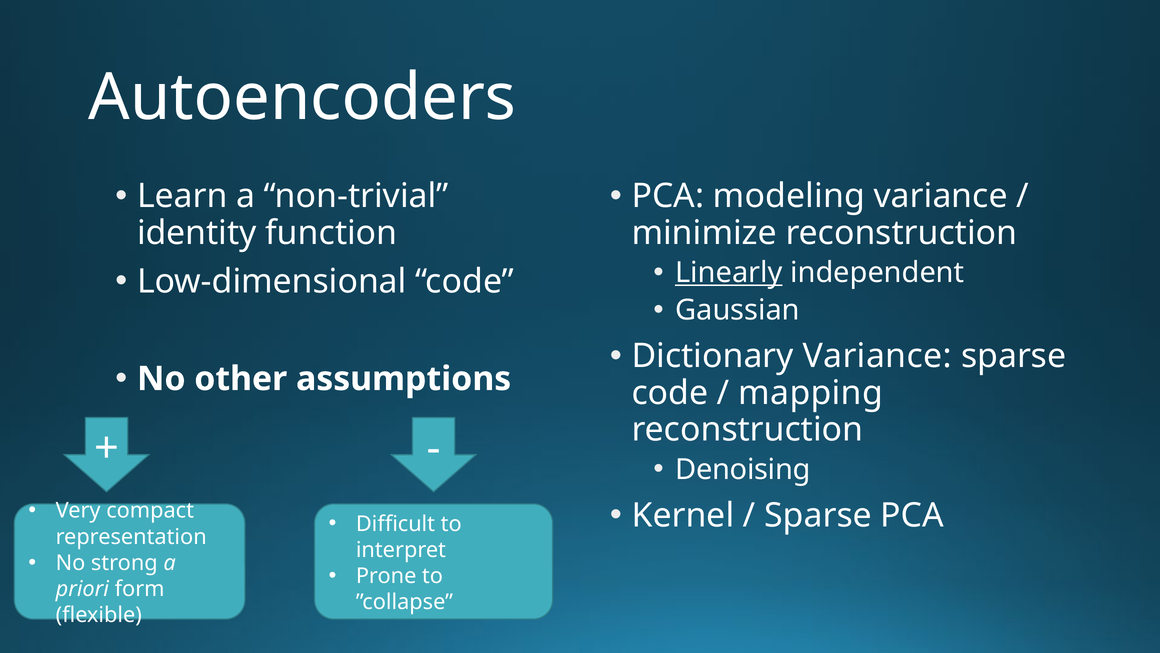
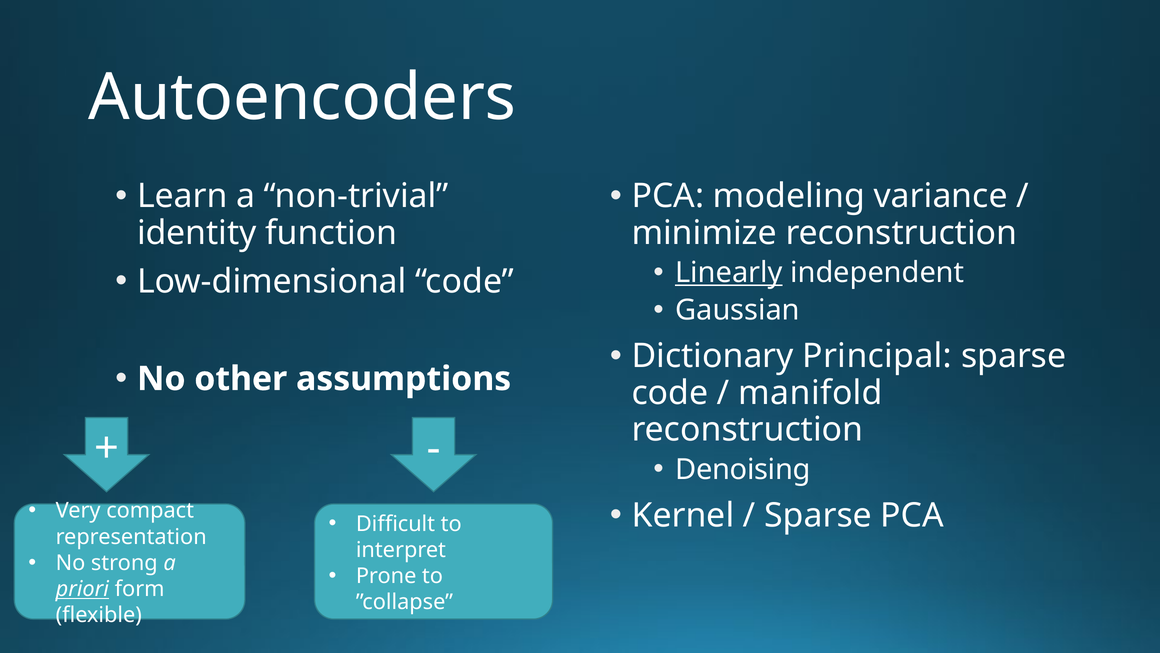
Dictionary Variance: Variance -> Principal (877, 356)
mapping: mapping -> manifold (811, 393)
priori underline: none -> present (82, 589)
